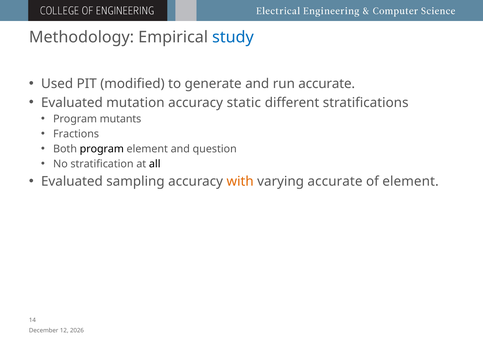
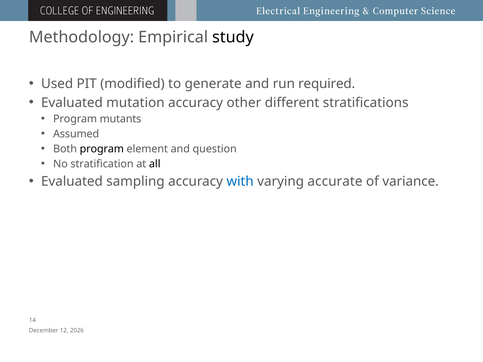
study colour: blue -> black (233, 37)
run accurate: accurate -> required (327, 84)
static: static -> other (244, 103)
Fractions: Fractions -> Assumed (76, 134)
with colour: orange -> blue (240, 182)
of element: element -> variance (411, 182)
